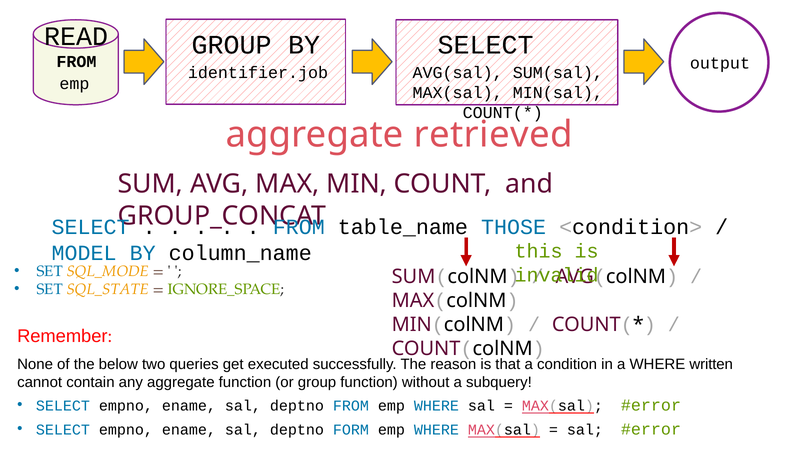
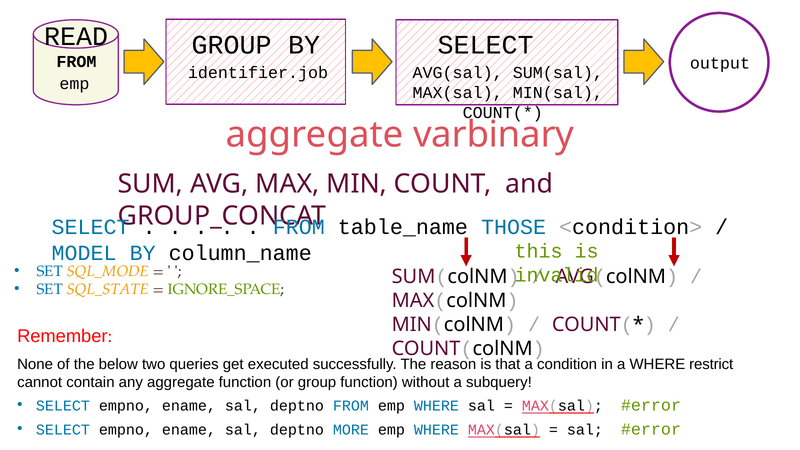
retrieved: retrieved -> varbinary (494, 135)
written: written -> restrict (711, 364)
FORM: FORM -> MORE (351, 430)
